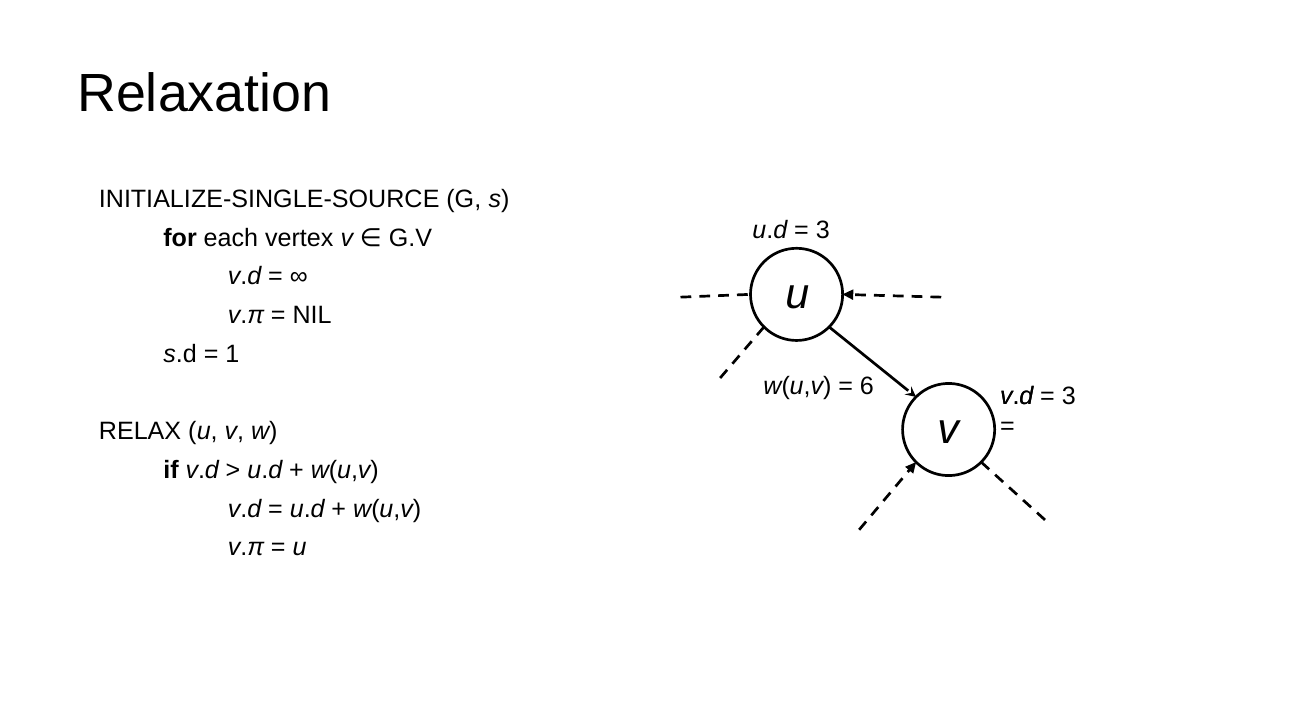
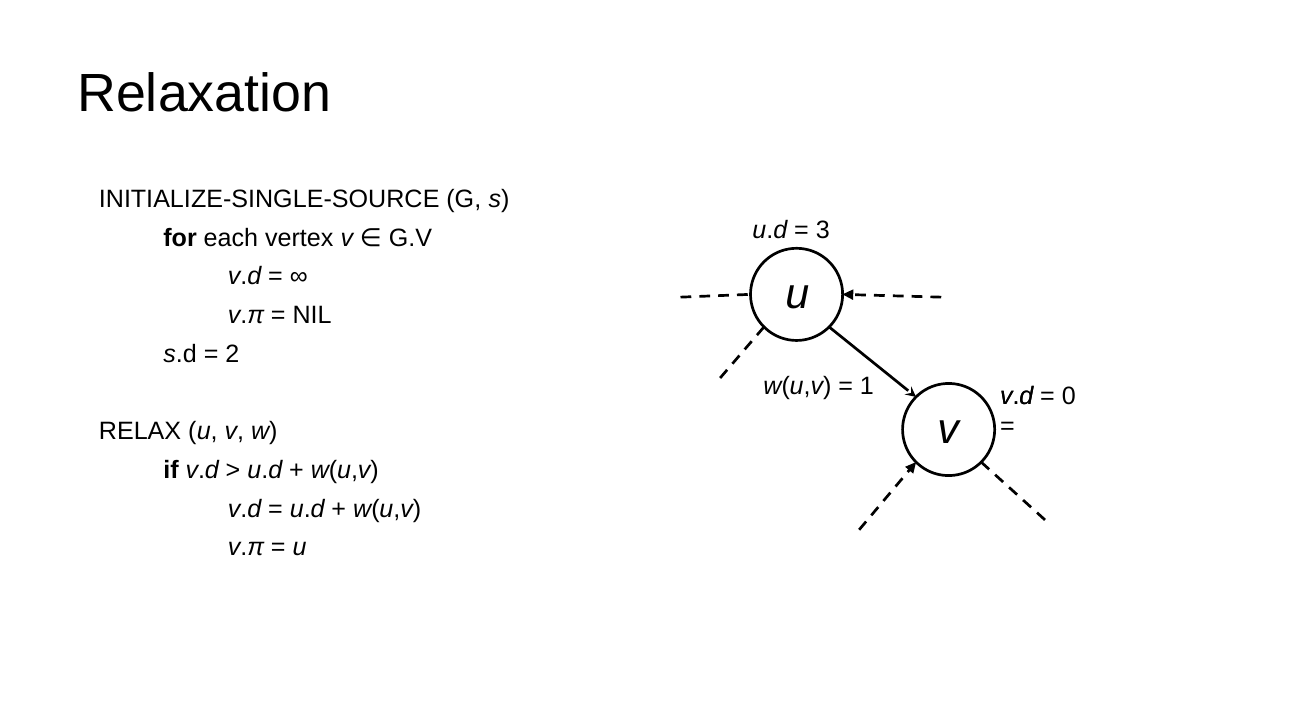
1: 1 -> 2 (232, 354)
6: 6 -> 1 (867, 386)
3: 3 -> 0 (1069, 396)
